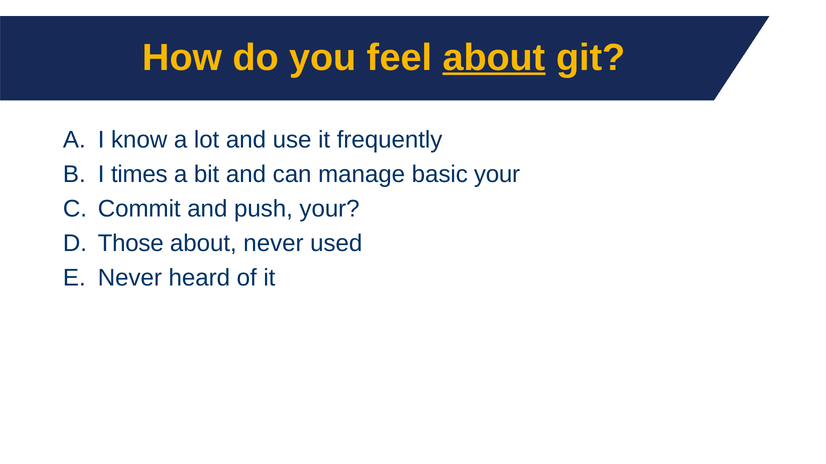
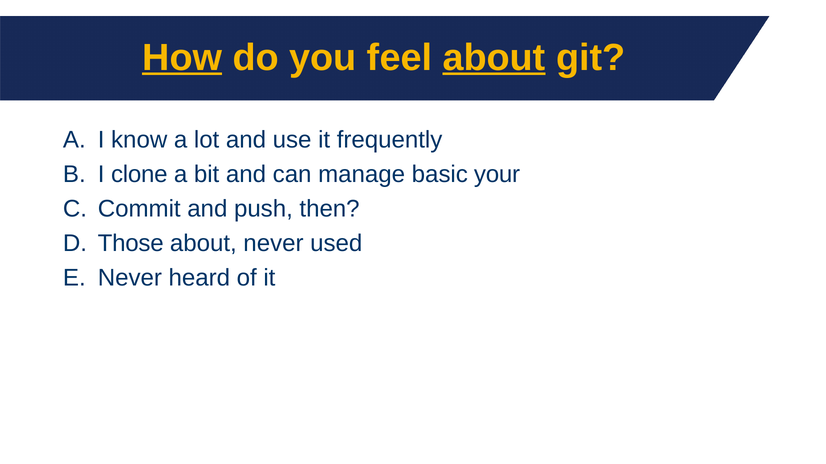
How underline: none -> present (182, 58)
times: times -> clone (139, 175)
push your: your -> then (330, 209)
